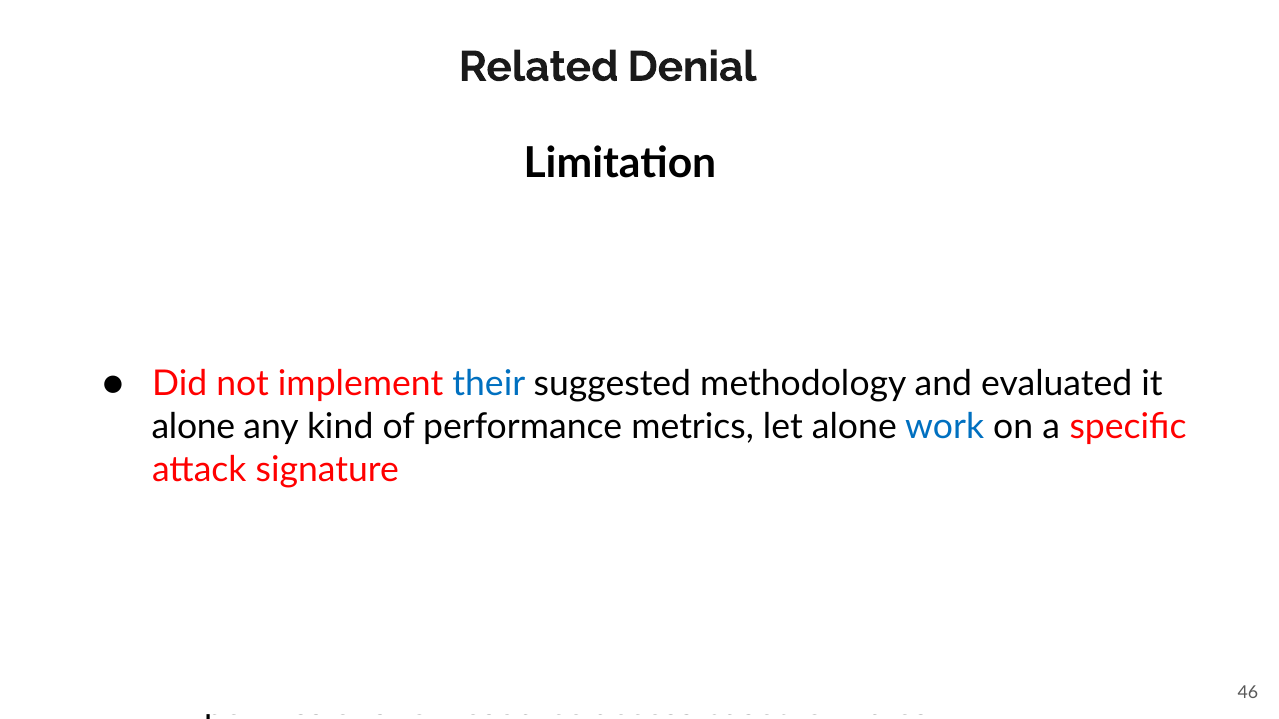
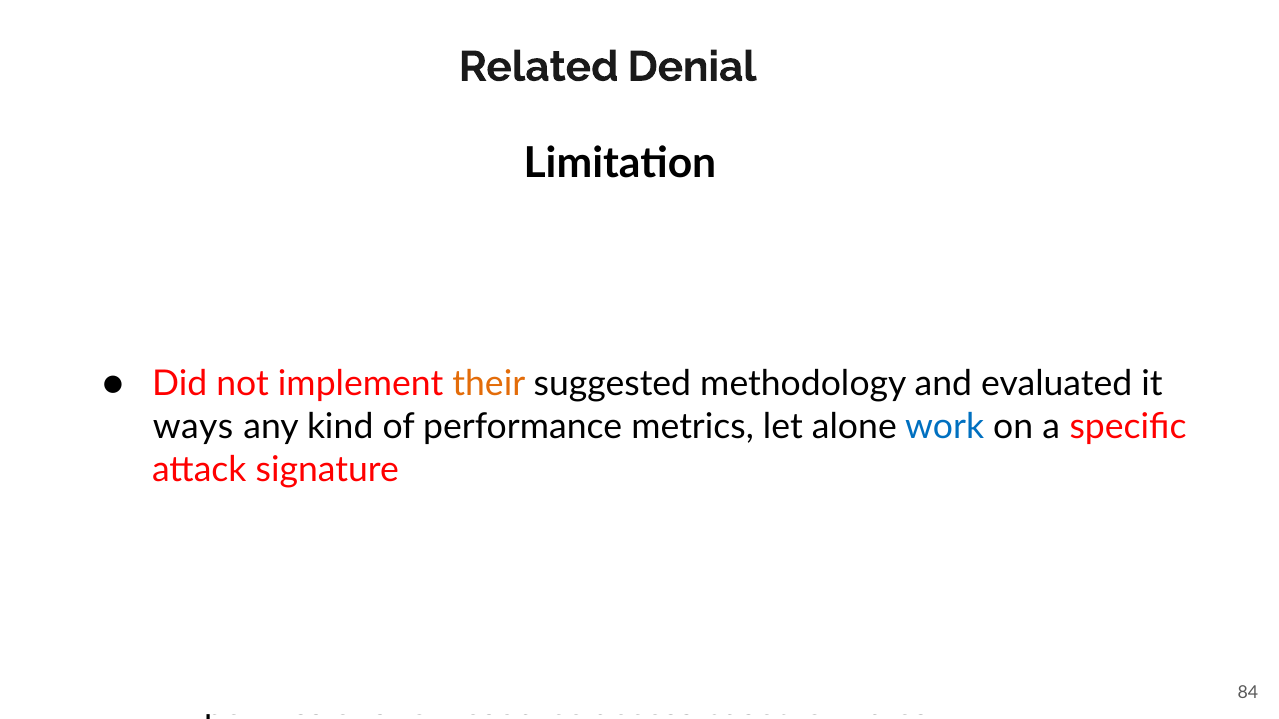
their colour: blue -> orange (489, 384)
alone: alone -> ways (193, 427)
46: 46 -> 84 (1248, 693)
